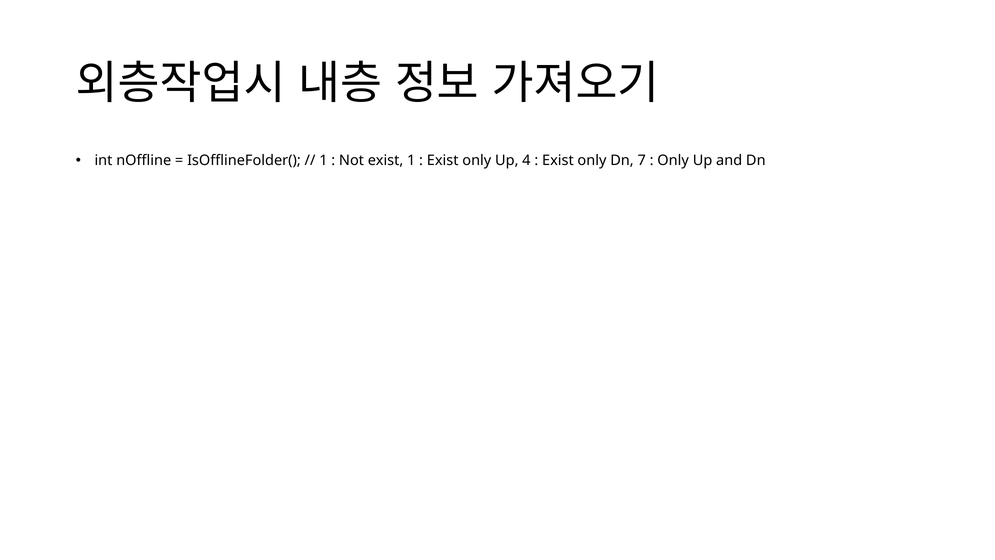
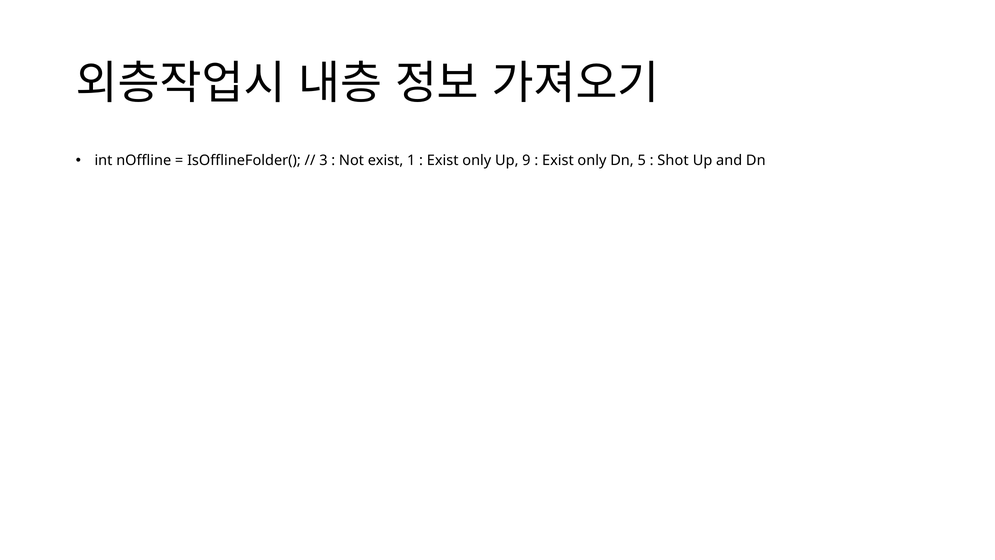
1: 1 -> 3 (323, 161)
4: 4 -> 9 (526, 161)
7: 7 -> 5 (642, 161)
Only: Only -> Shot (673, 161)
